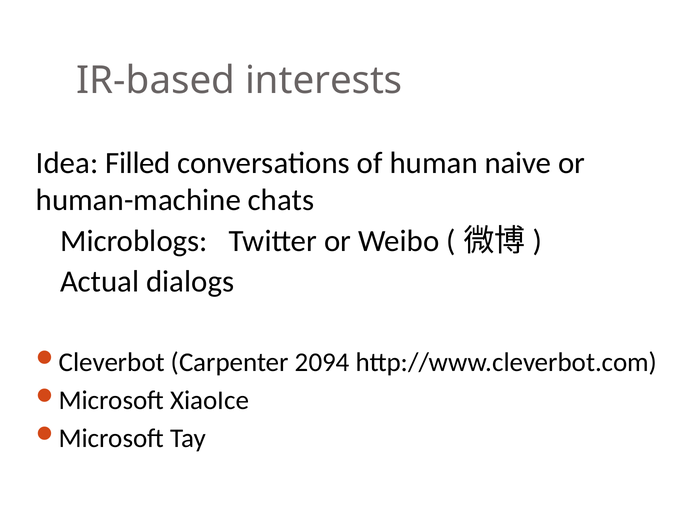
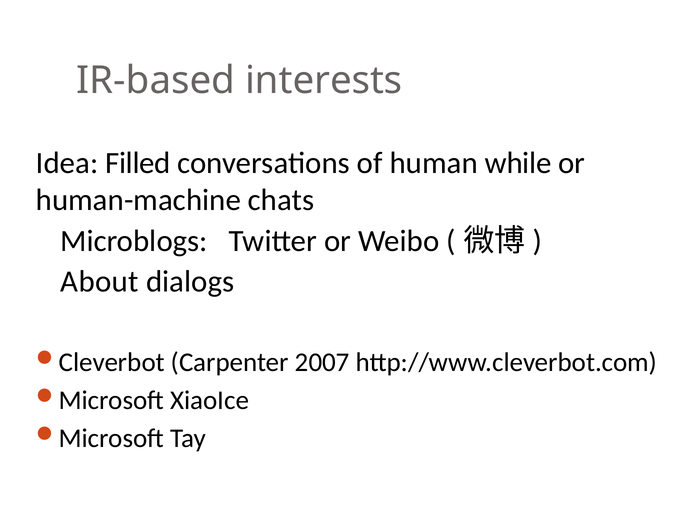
naive: naive -> while (518, 163)
Actual: Actual -> About (99, 282)
2094: 2094 -> 2007 (322, 362)
